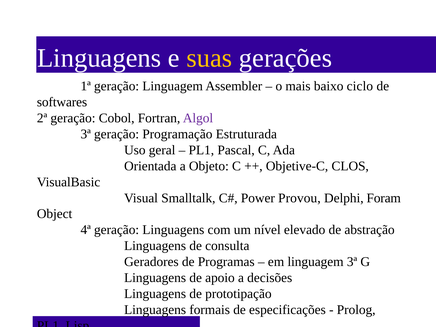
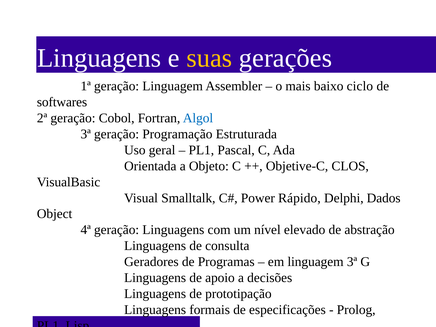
Algol colour: purple -> blue (198, 118)
Provou: Provou -> Rápido (299, 198)
Foram: Foram -> Dados (384, 198)
